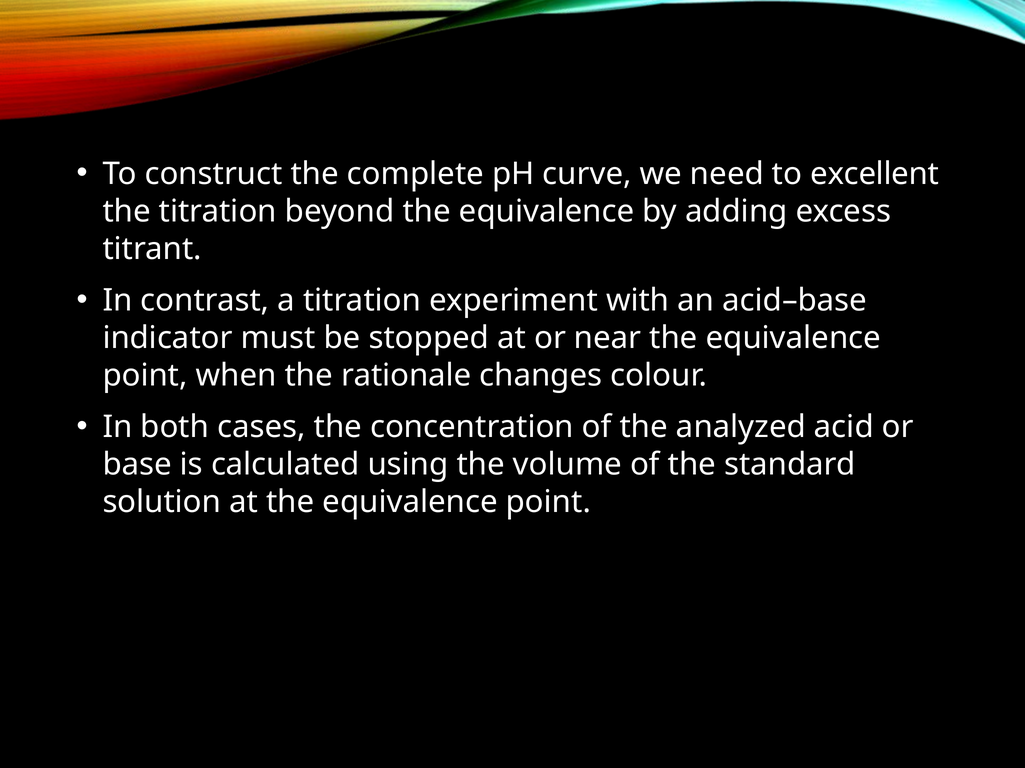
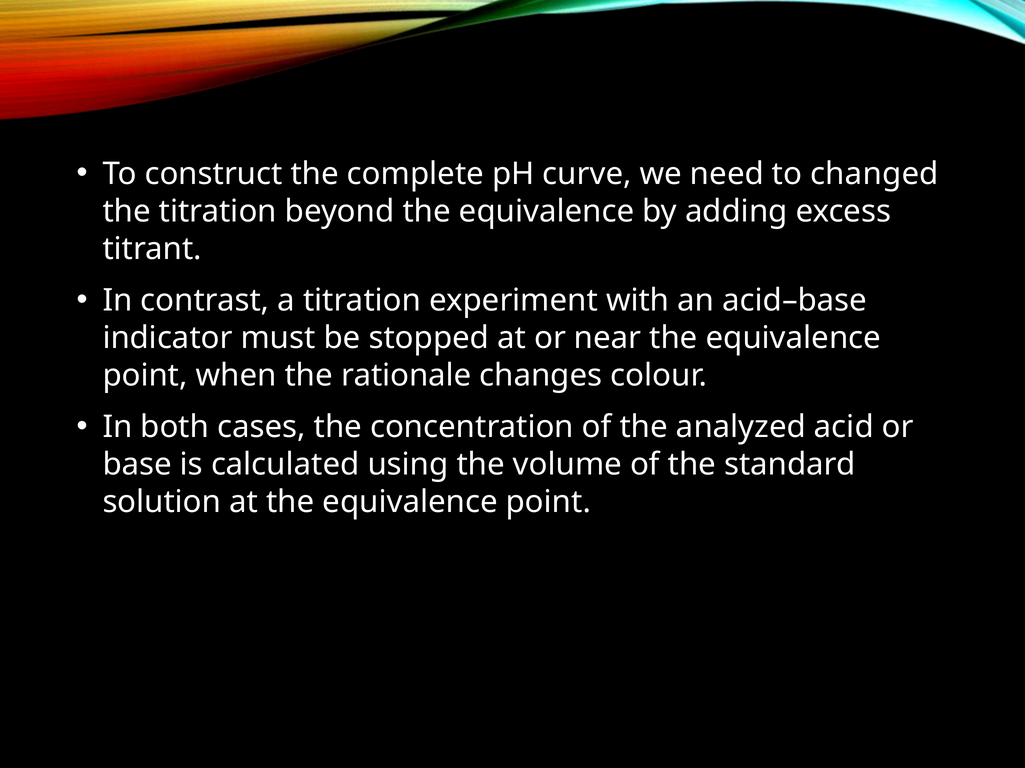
excellent: excellent -> changed (874, 174)
